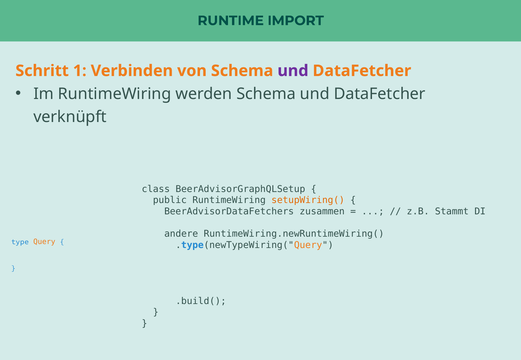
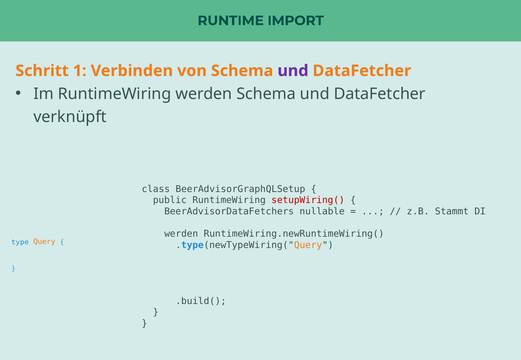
setupWiring( colour: orange -> red (308, 201)
zusammen: zusammen -> nullable (322, 212)
andere: andere -> werden (181, 234)
